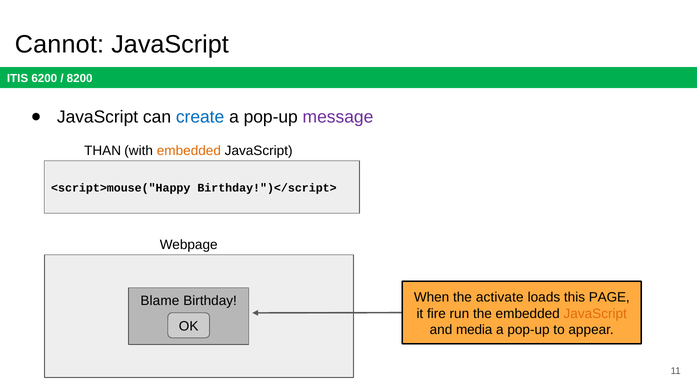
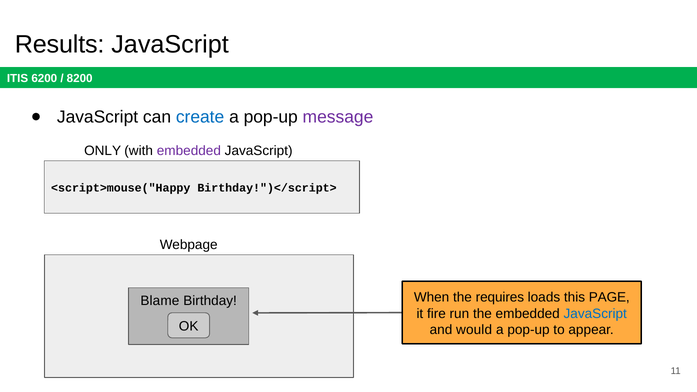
Cannot: Cannot -> Results (60, 44)
THAN: THAN -> ONLY (103, 151)
embedded colour: orange -> purple (189, 151)
activate: activate -> requires (500, 297)
JavaScript colour: orange -> blue (595, 314)
media: media -> would (474, 330)
